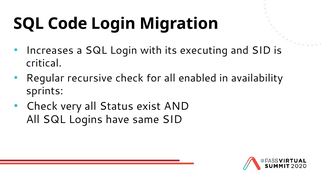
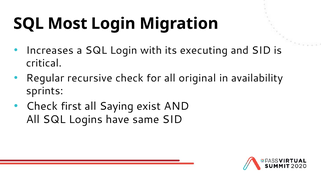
Code: Code -> Most (68, 24)
enabled: enabled -> original (197, 78)
very: very -> first (71, 107)
Status: Status -> Saying (117, 107)
